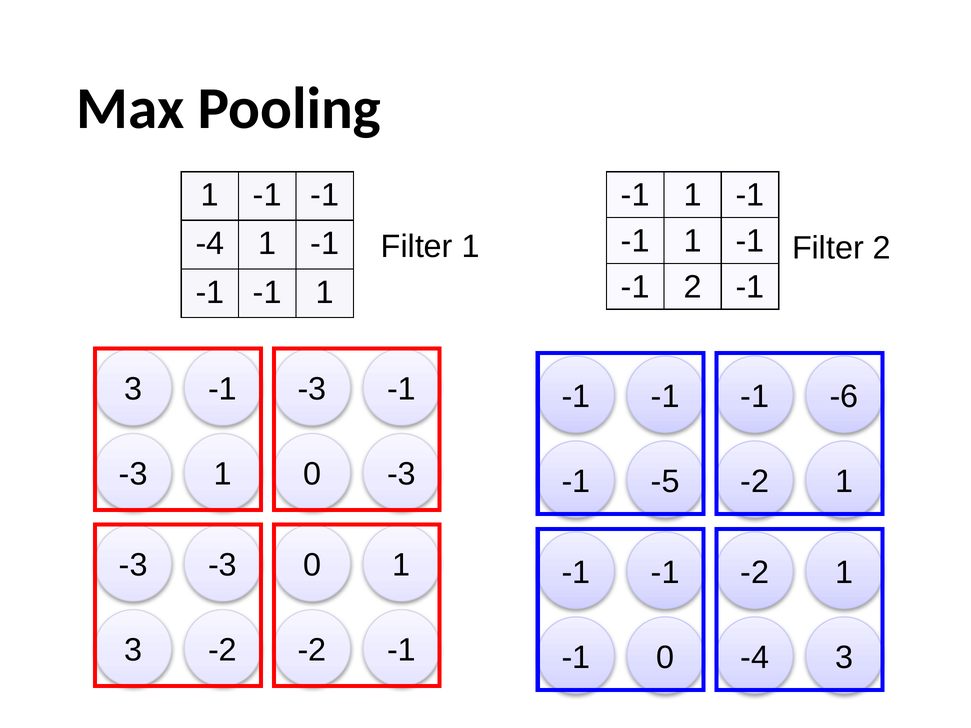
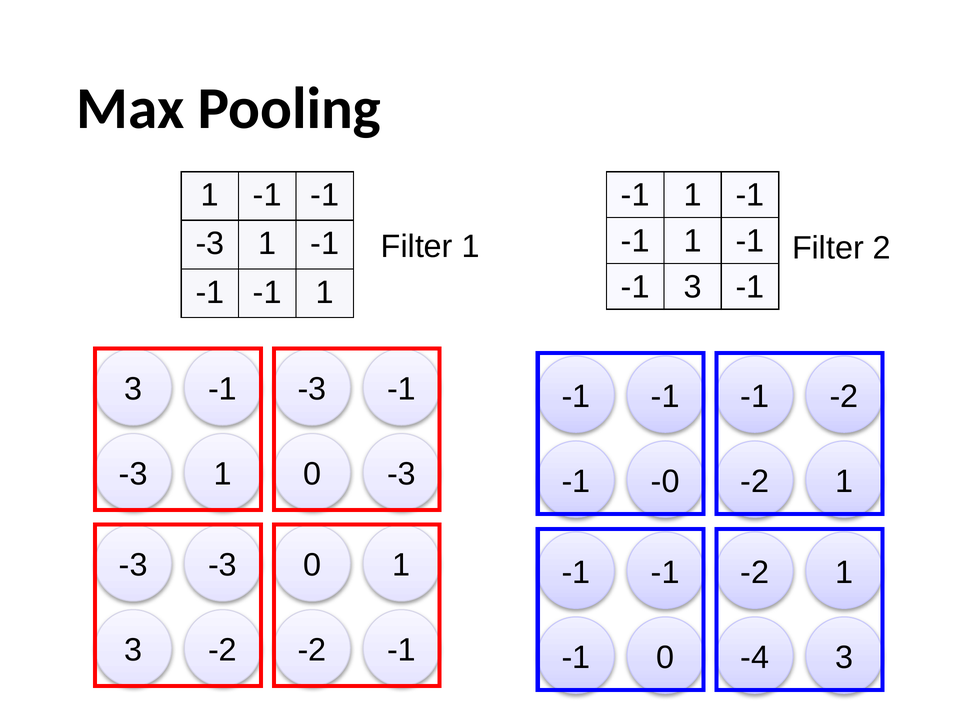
-4: -4 -> -3 (210, 244)
-1 2: 2 -> 3 (693, 287)
-1 -1 -1 -6: -6 -> -2 (844, 397)
-5: -5 -> -0 (665, 482)
